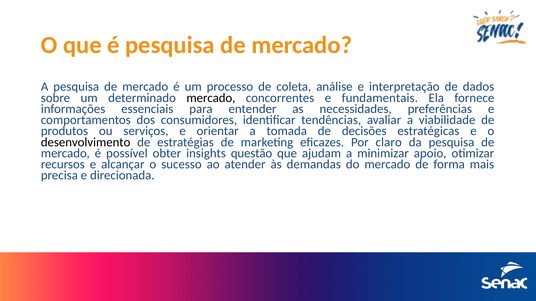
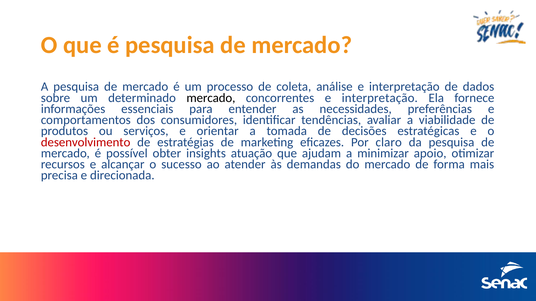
concorrentes e fundamentais: fundamentais -> interpretação (380, 98)
desenvolvimento colour: black -> red (86, 142)
questão: questão -> atuação (252, 153)
